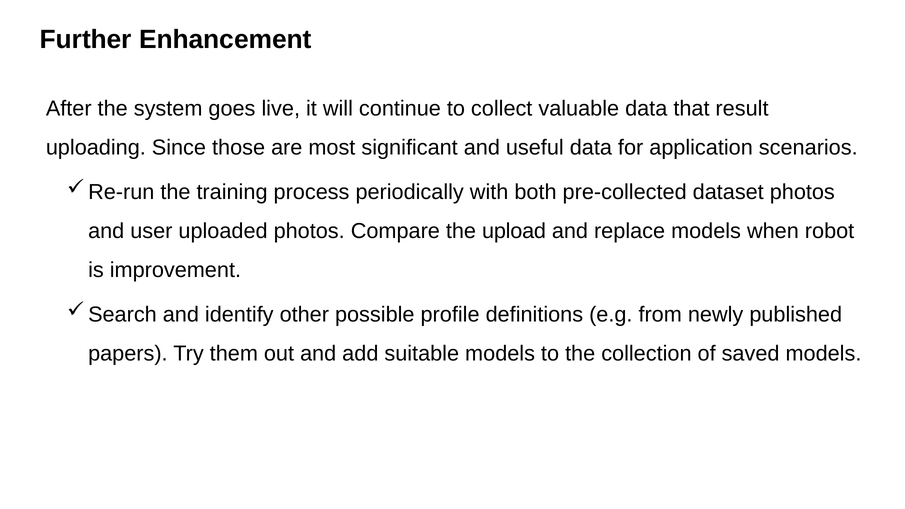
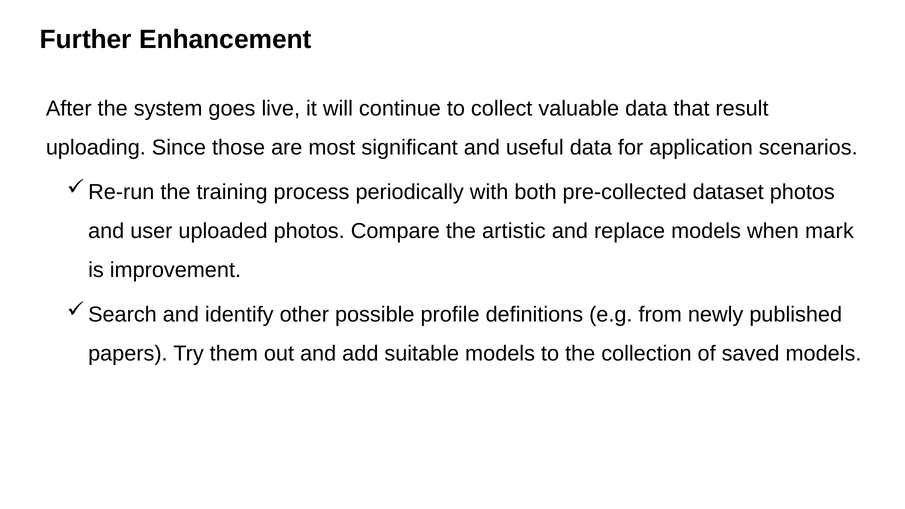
upload: upload -> artistic (514, 231)
robot: robot -> mark (829, 231)
